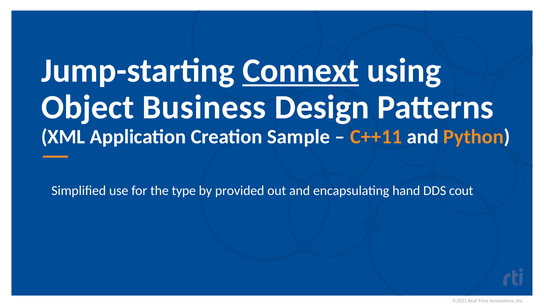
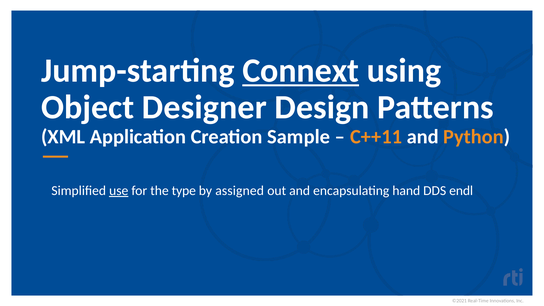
Business: Business -> Designer (204, 107)
use underline: none -> present (119, 191)
provided: provided -> assigned (240, 191)
cout: cout -> endl (461, 191)
